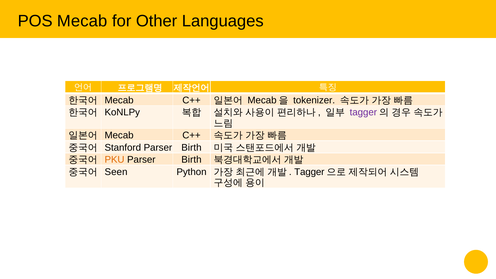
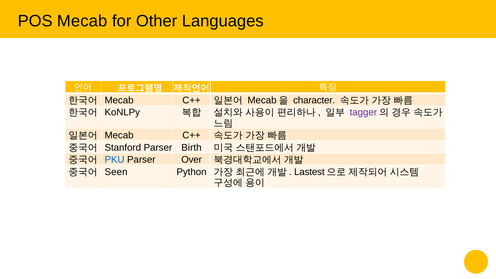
tokenizer: tokenizer -> character (314, 100)
PKU colour: orange -> blue (115, 160)
Birth: Birth -> Over (192, 160)
Tagger: Tagger -> Lastest (309, 172)
